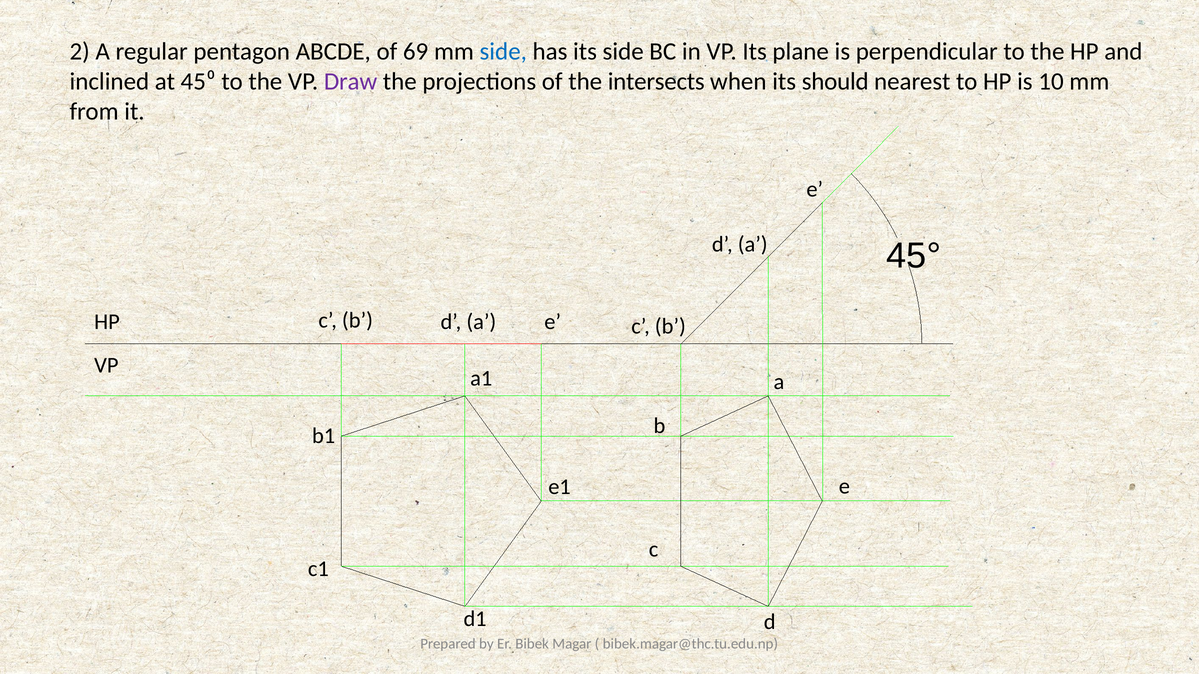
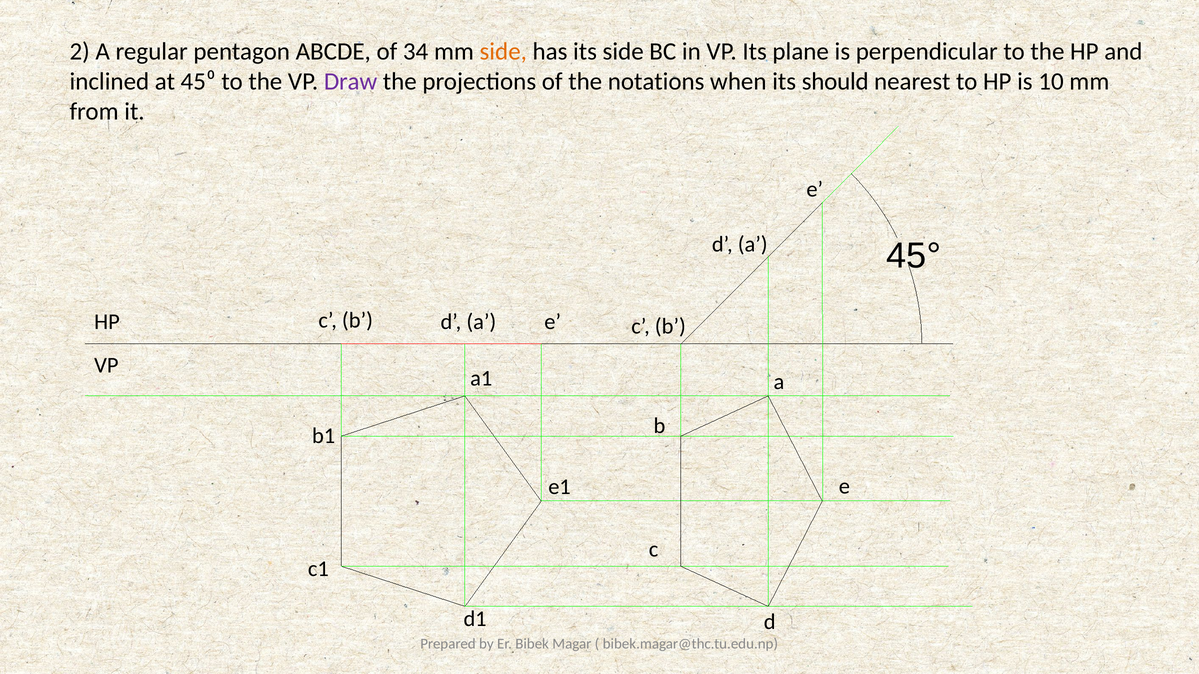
69: 69 -> 34 (416, 52)
side colour: blue -> orange (503, 52)
intersects: intersects -> notations (656, 82)
